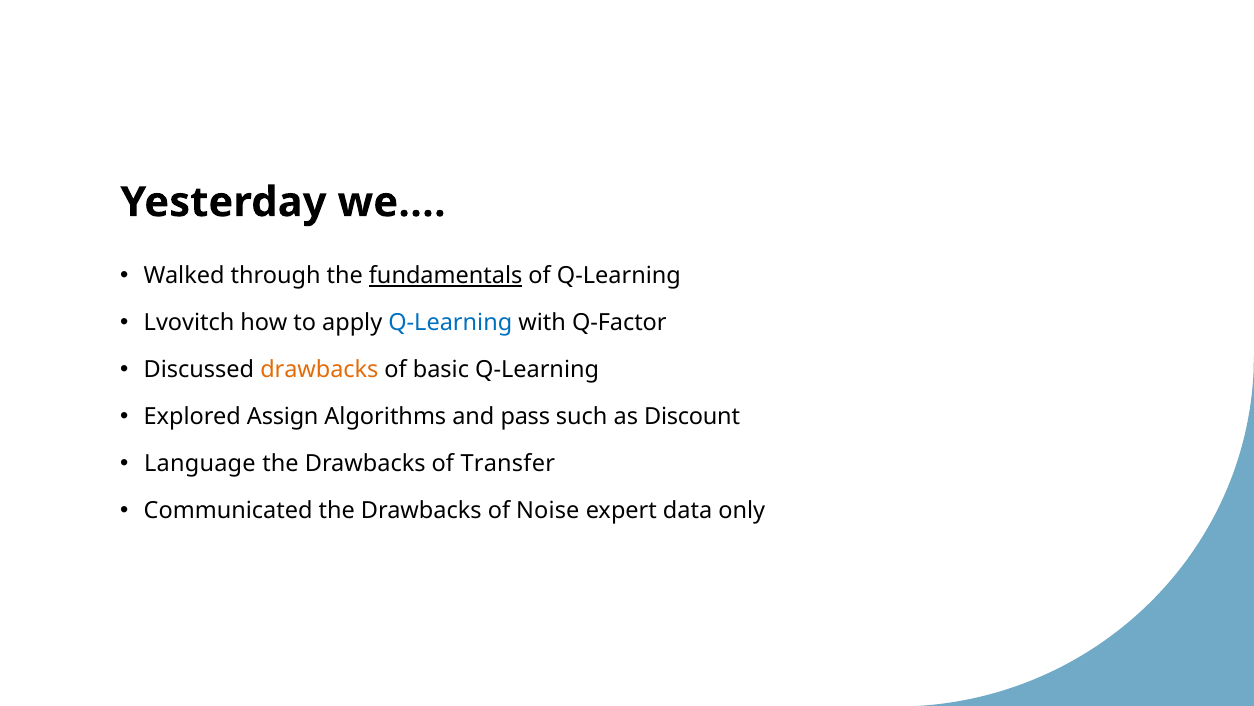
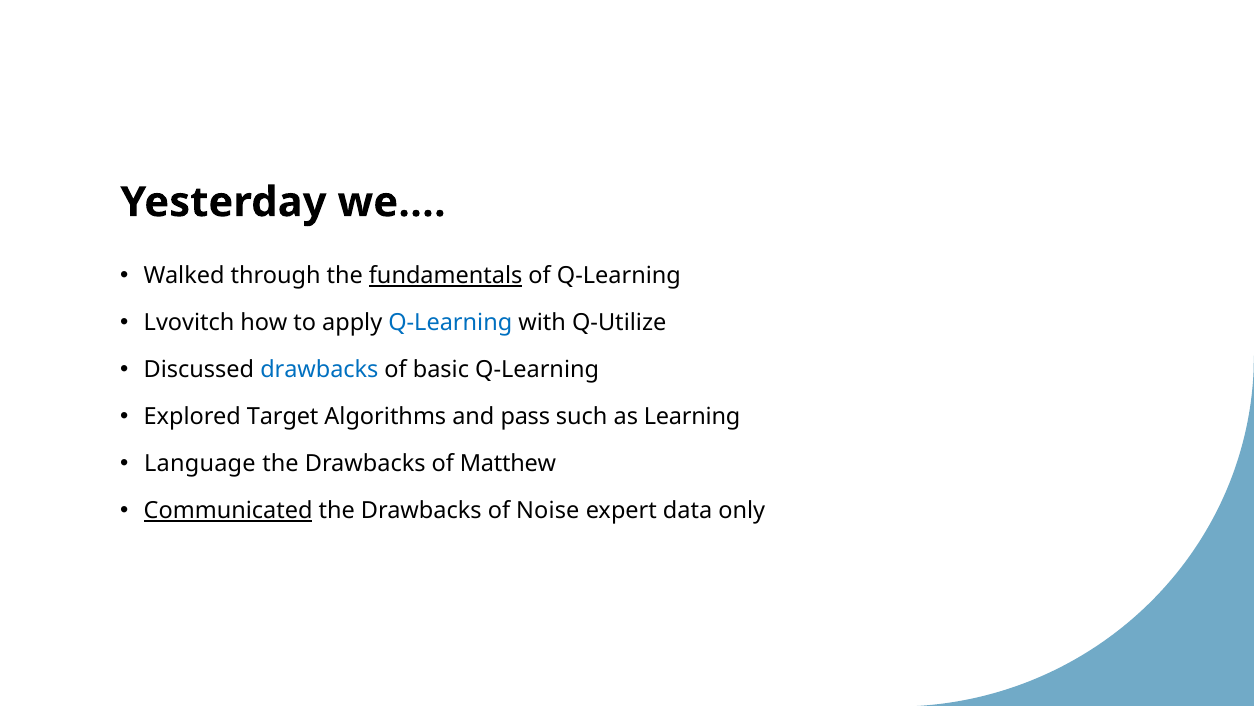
Q-Factor: Q-Factor -> Q-Utilize (619, 323)
drawbacks colour: orange -> blue (319, 370)
Assign: Assign -> Target (283, 416)
Discount: Discount -> Learning (692, 416)
Transfer: Transfer -> Matthew (508, 463)
Communicated underline: none -> present (228, 510)
